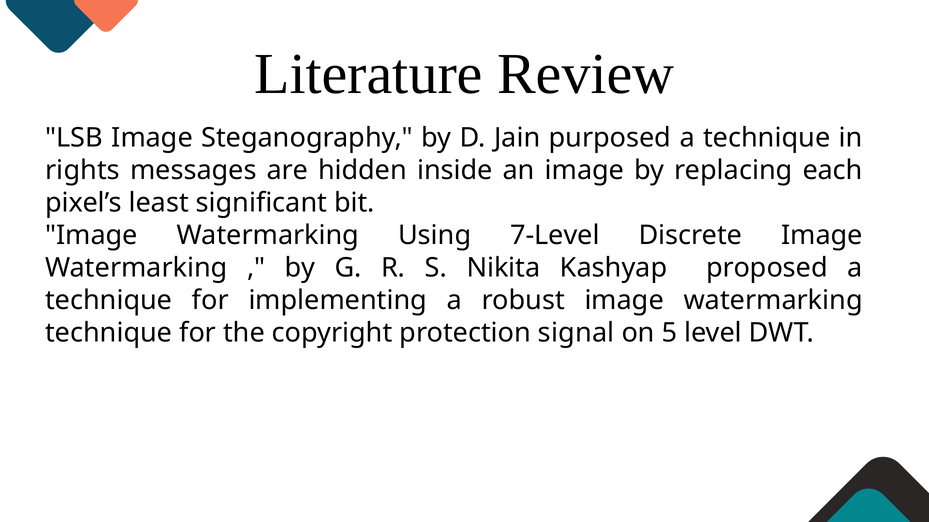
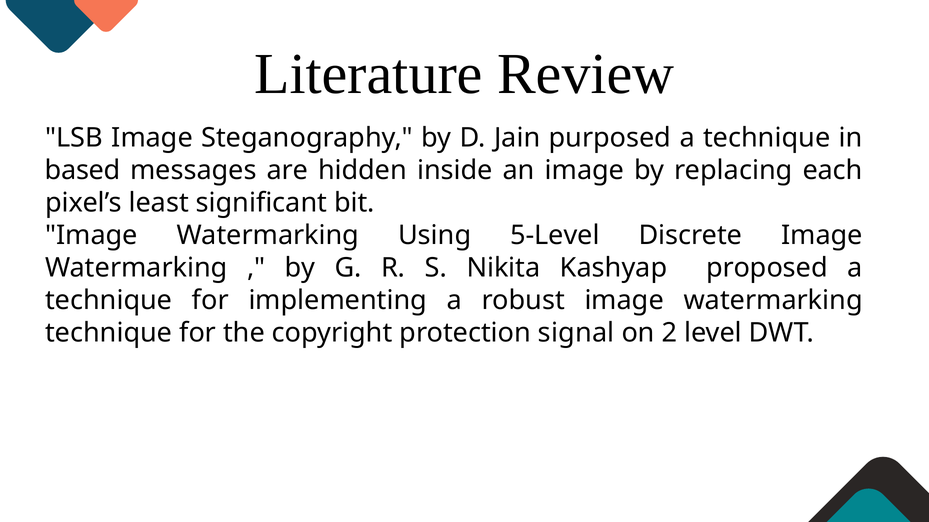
rights: rights -> based (83, 171)
7-Level: 7-Level -> 5-Level (555, 236)
5: 5 -> 2 (669, 333)
